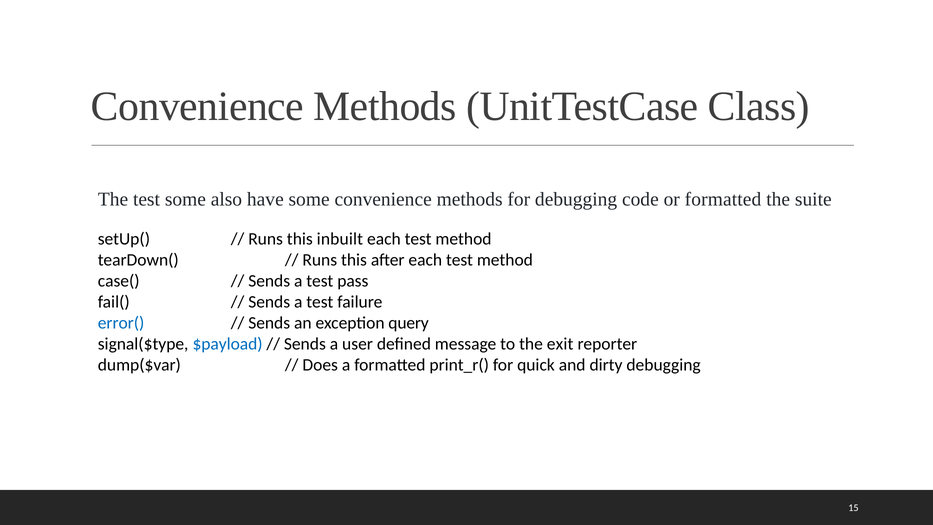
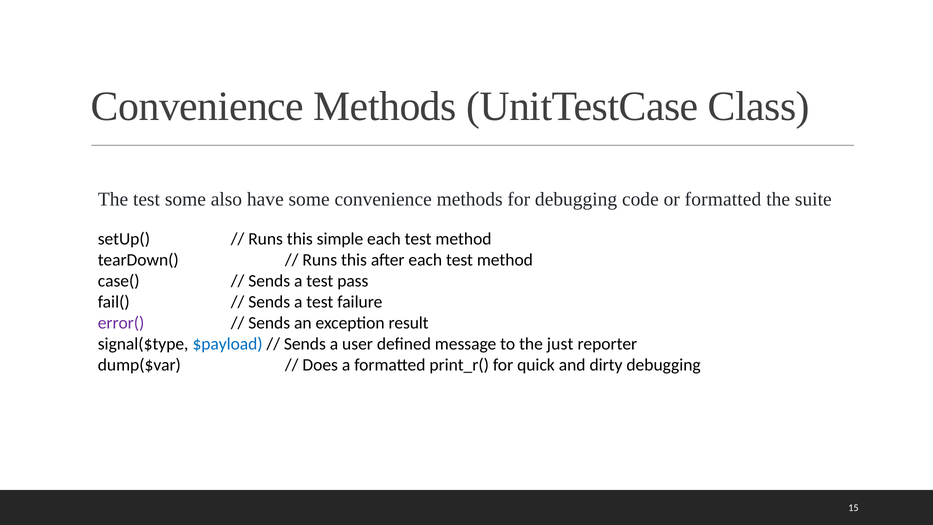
inbuilt: inbuilt -> simple (340, 239)
error( colour: blue -> purple (121, 323)
query: query -> result (409, 323)
exit: exit -> just (560, 344)
